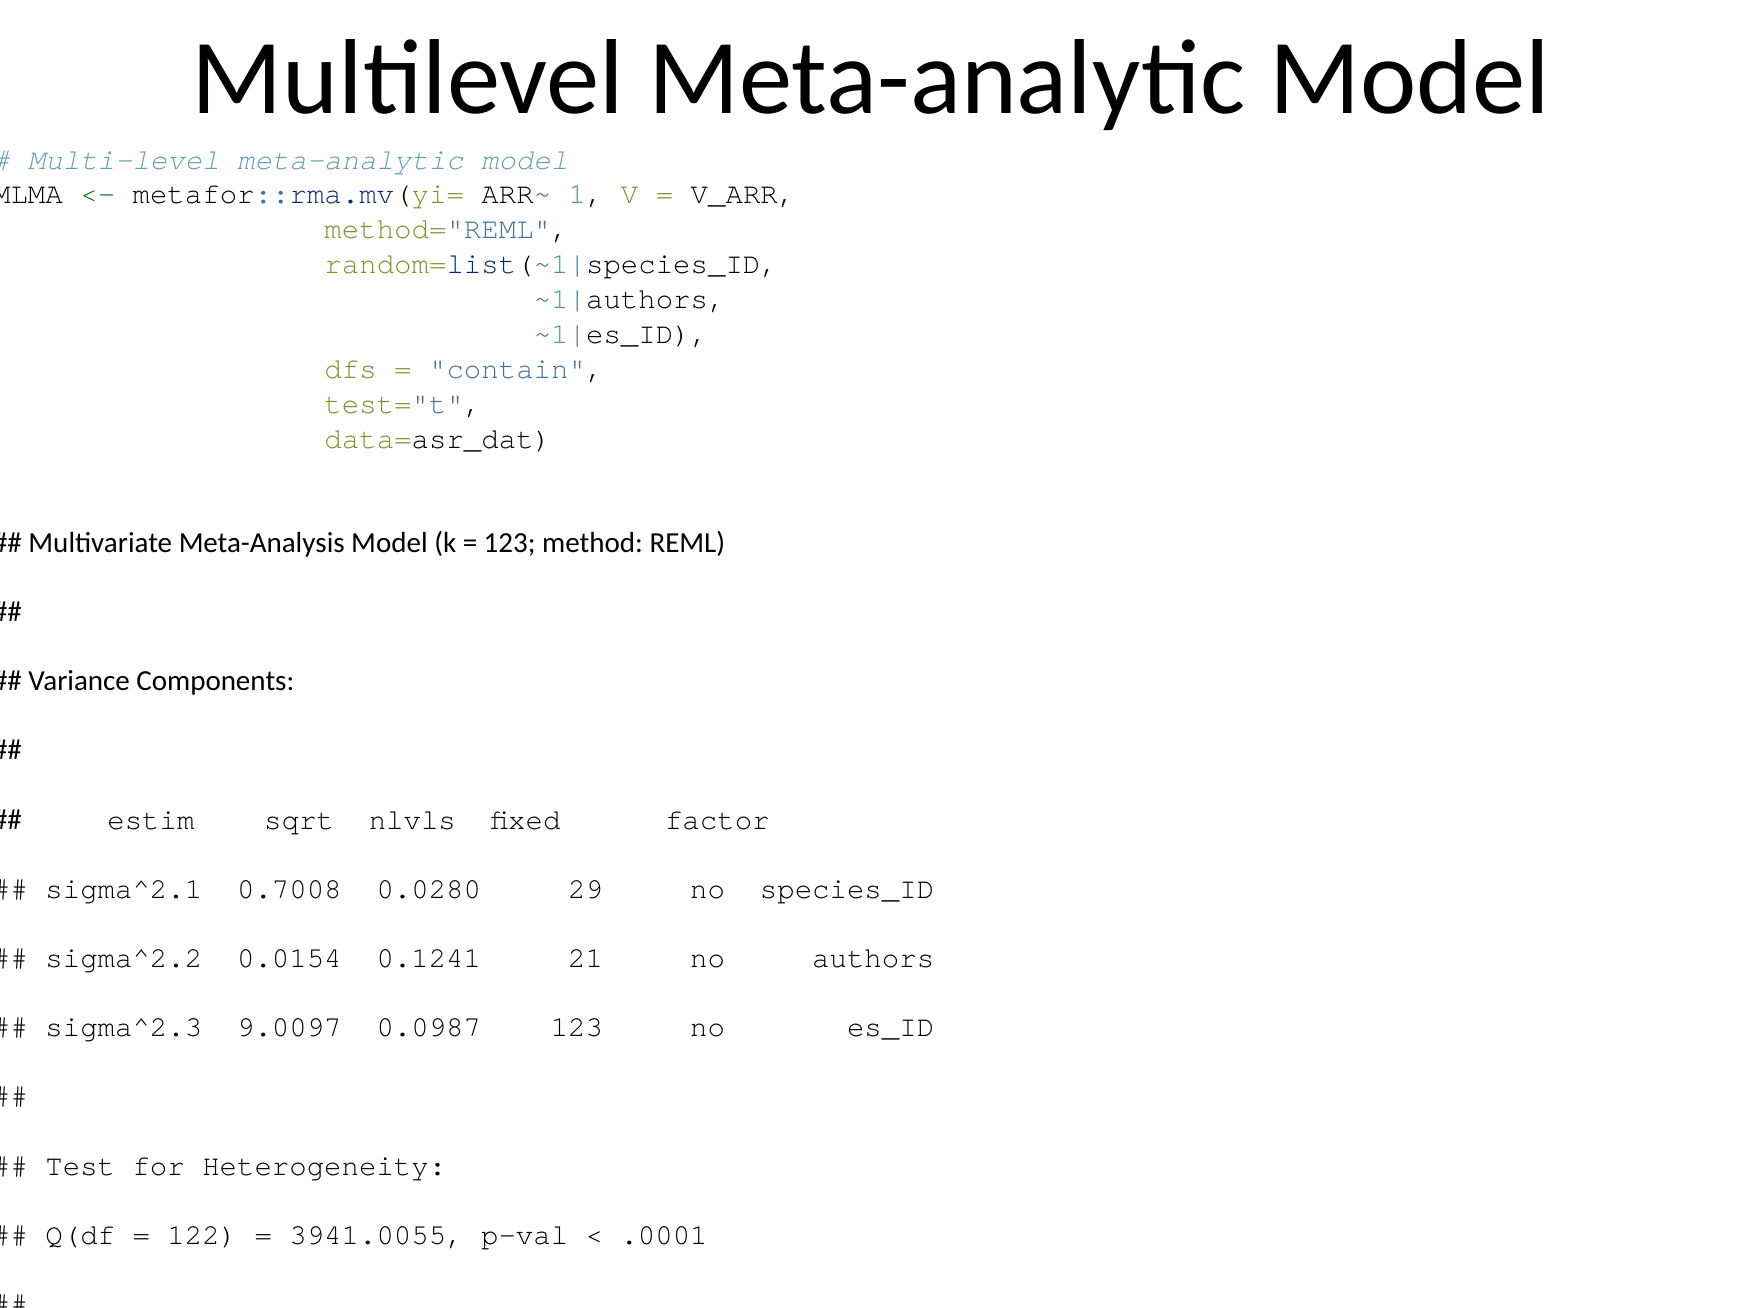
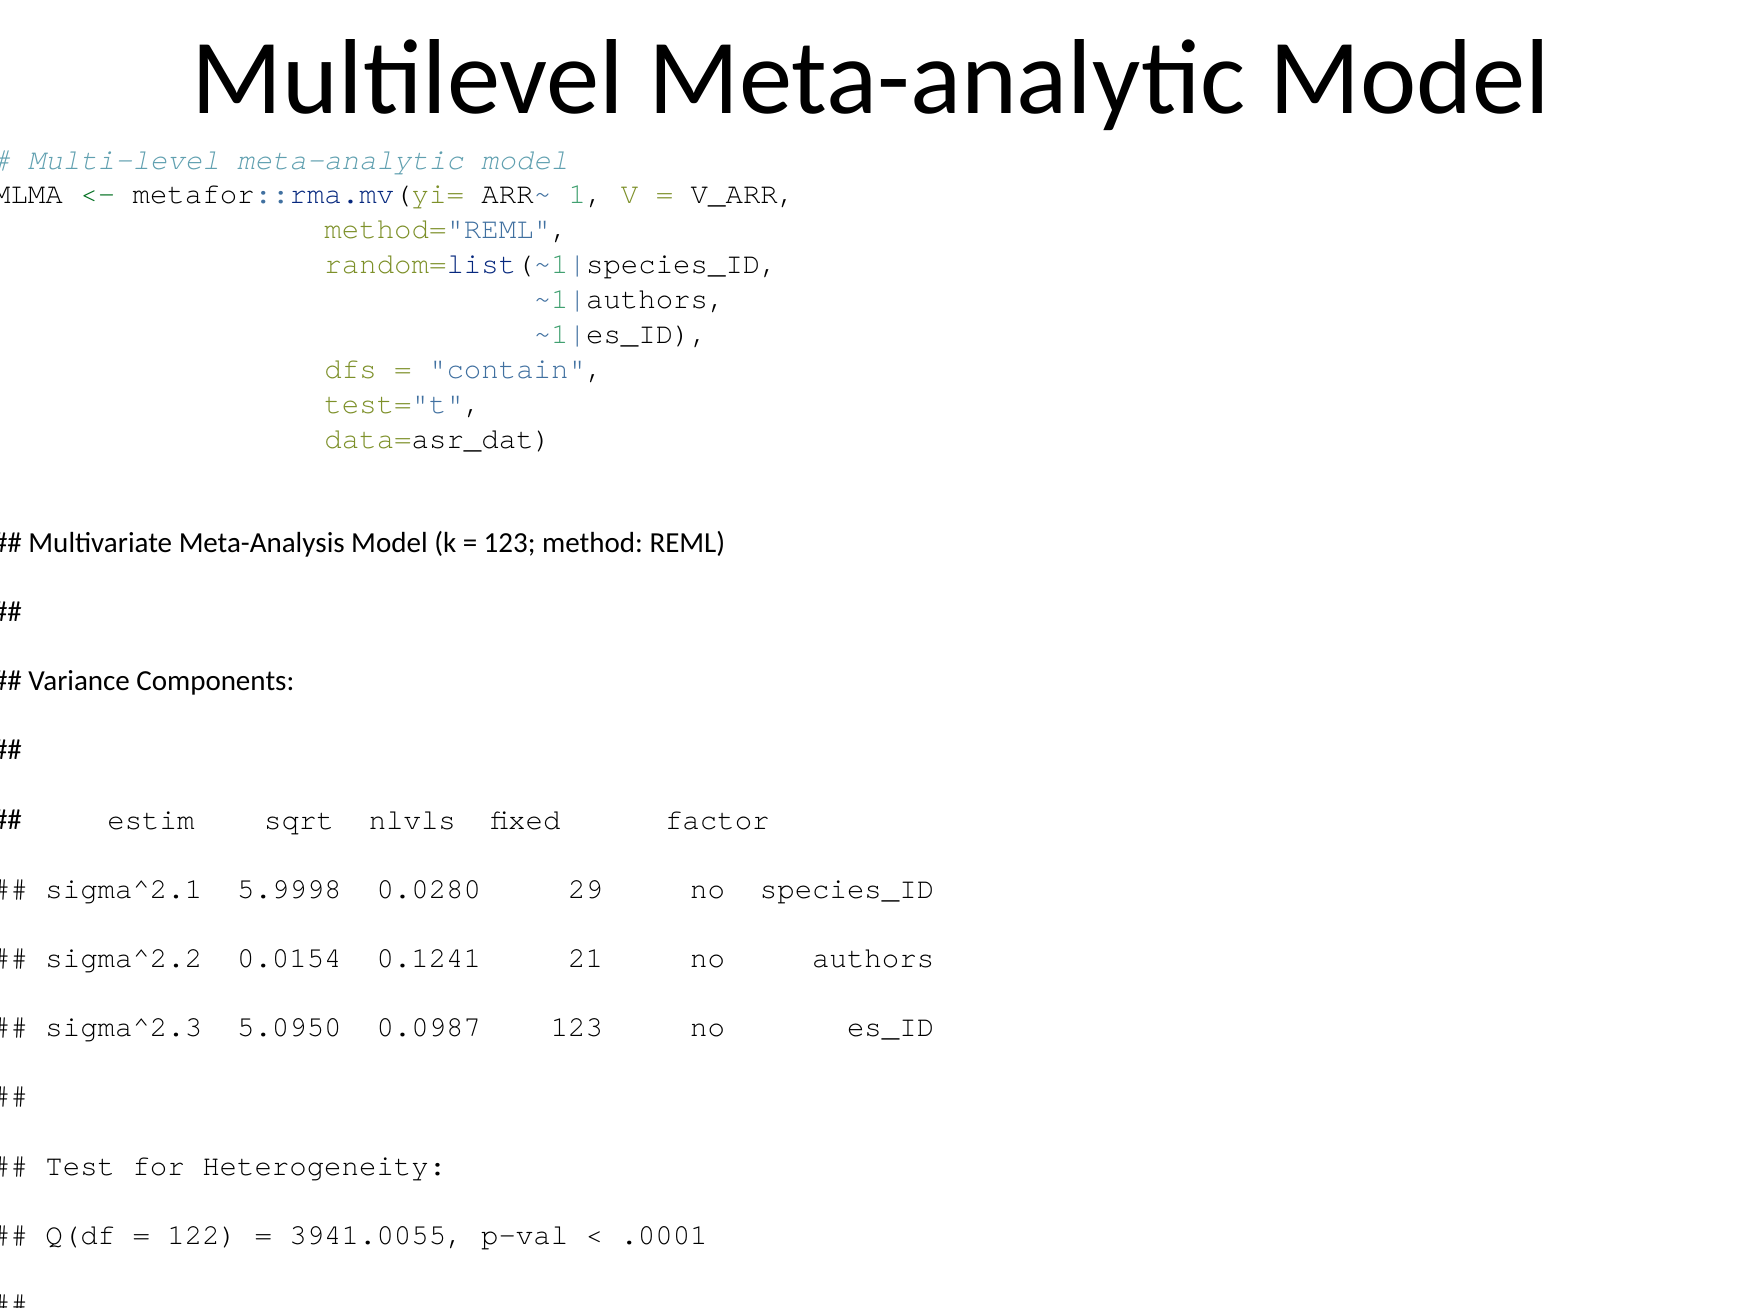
0.7008: 0.7008 -> 5.9998 (289, 889)
9.0097: 9.0097 -> 5.0950 (289, 1027)
